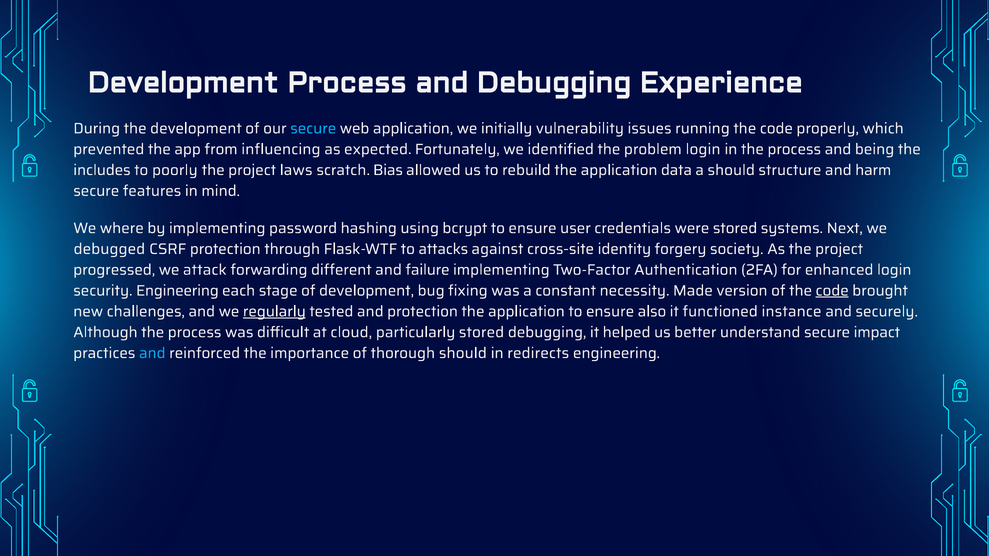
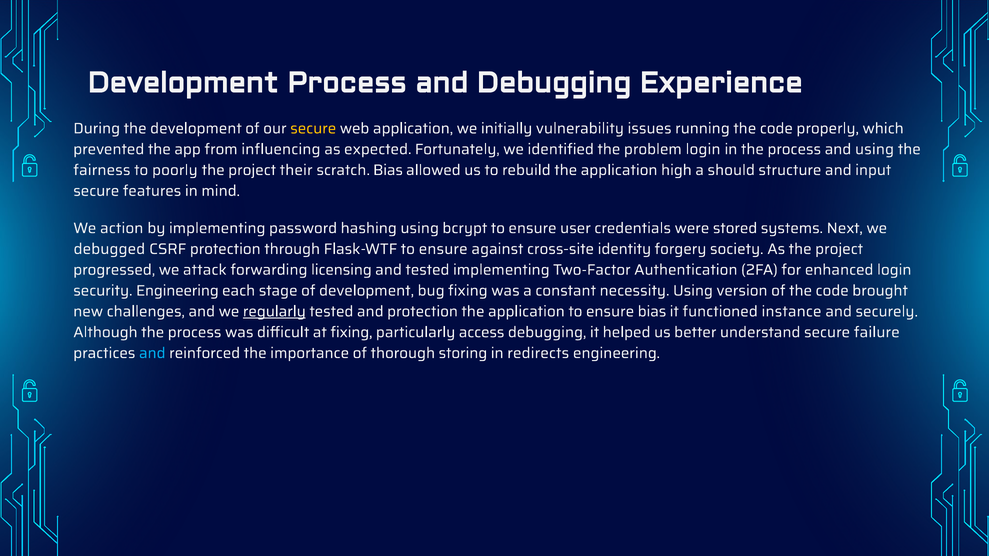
secure colour: light blue -> yellow (313, 128)
and being: being -> using (874, 149)
includes: includes -> fairness (102, 170)
laws: laws -> their (296, 170)
data: data -> high (676, 170)
harm: harm -> input (873, 170)
where: where -> action (122, 228)
Flask-WTF to attacks: attacks -> ensure (443, 249)
different: different -> licensing (341, 270)
and failure: failure -> tested (427, 270)
necessity Made: Made -> Using (693, 291)
code underline: present -> none (832, 291)
ensure also: also -> bias (652, 312)
at cloud: cloud -> fixing (351, 332)
particularly stored: stored -> access (482, 332)
impact: impact -> failure (877, 332)
thorough should: should -> storing (463, 353)
